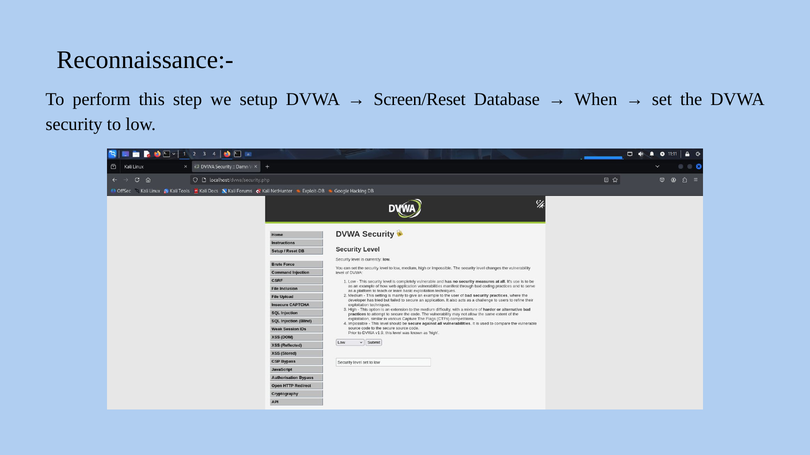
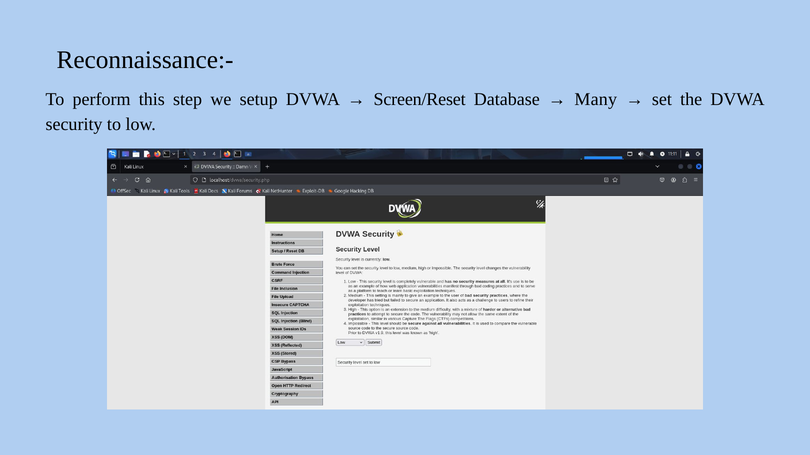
When: When -> Many (596, 100)
